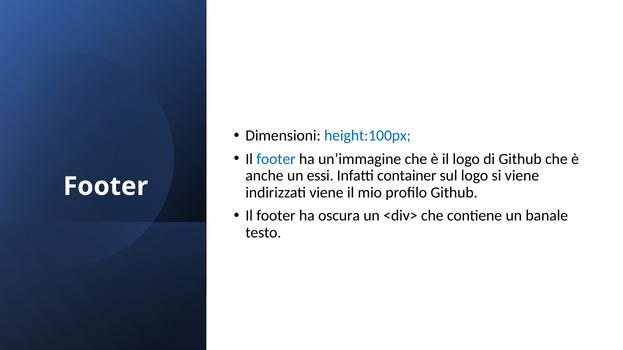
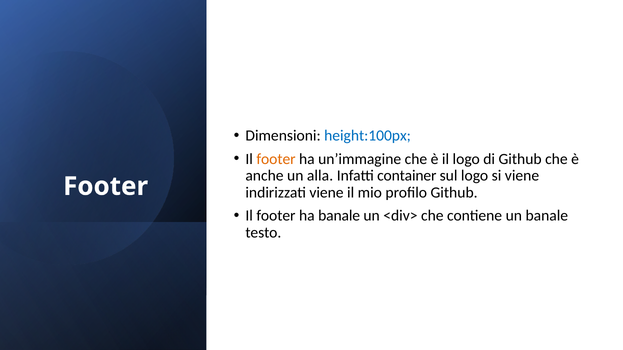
footer colour: blue -> orange (276, 159)
essi: essi -> alla (320, 176)
ha oscura: oscura -> banale (339, 216)
